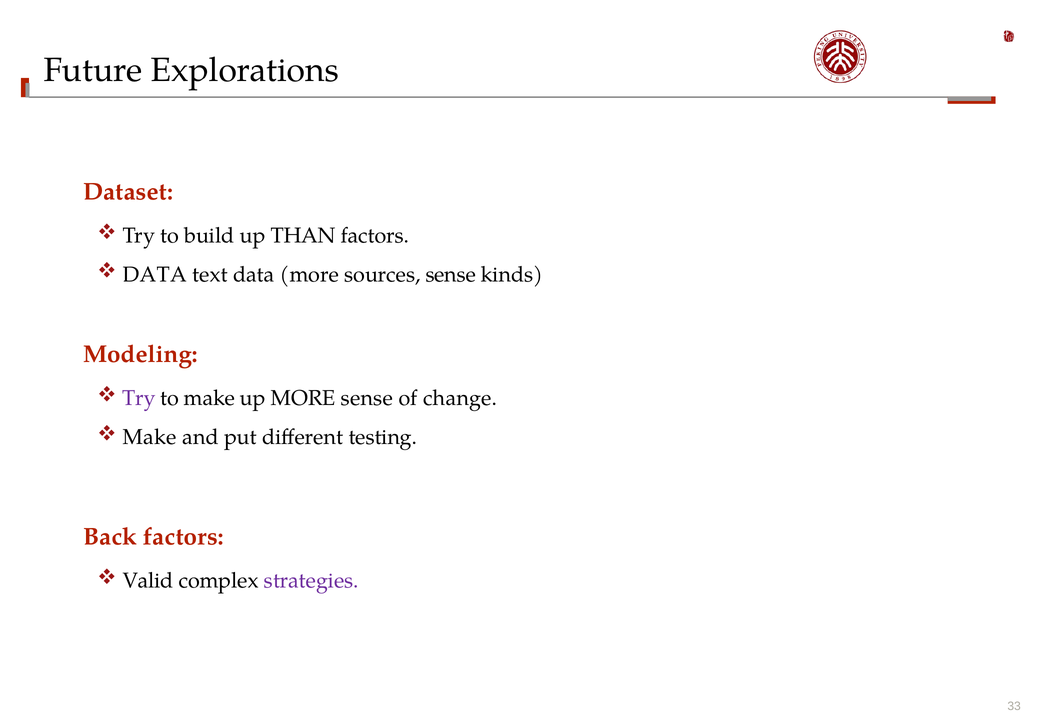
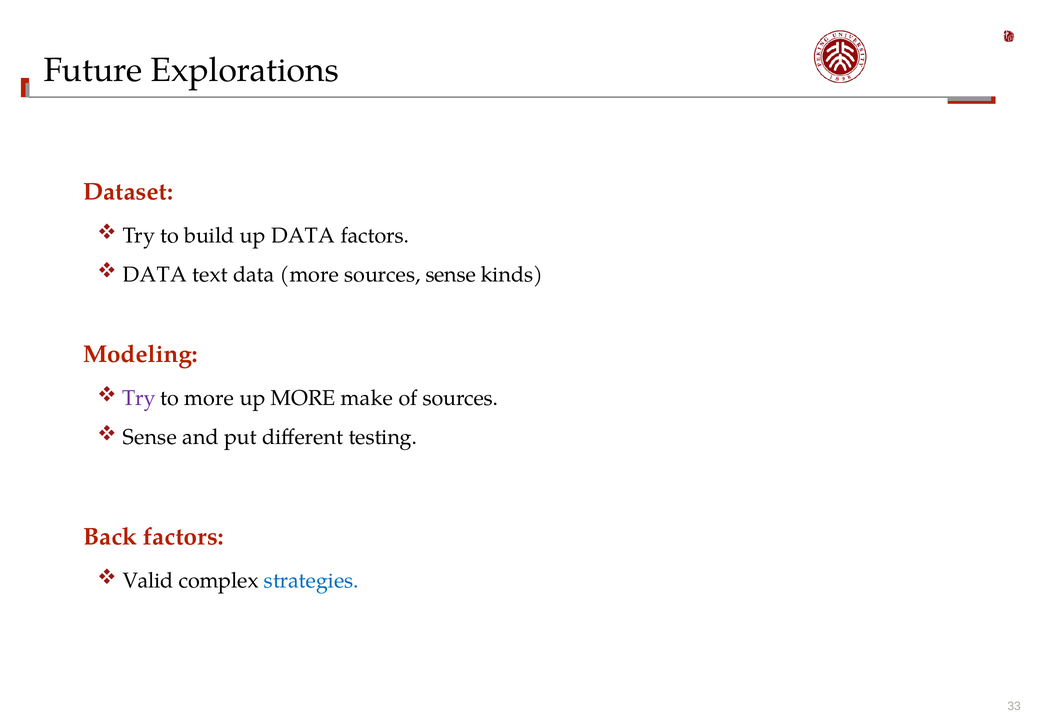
up THAN: THAN -> DATA (303, 236)
to make: make -> more (209, 398)
MORE sense: sense -> make (367, 398)
of change: change -> sources (460, 398)
Make: Make -> Sense (150, 437)
strategies colour: purple -> blue (311, 581)
